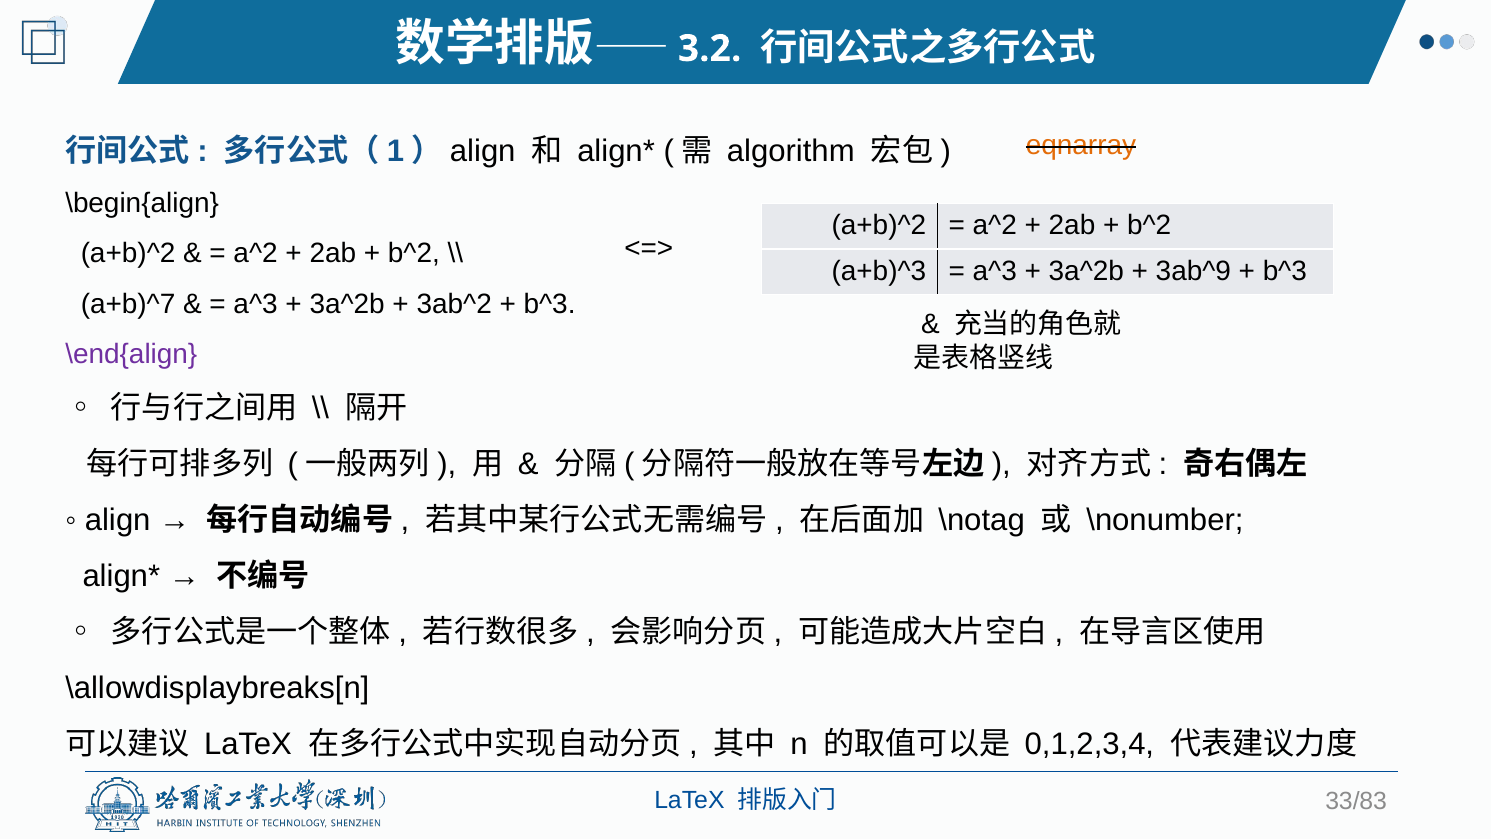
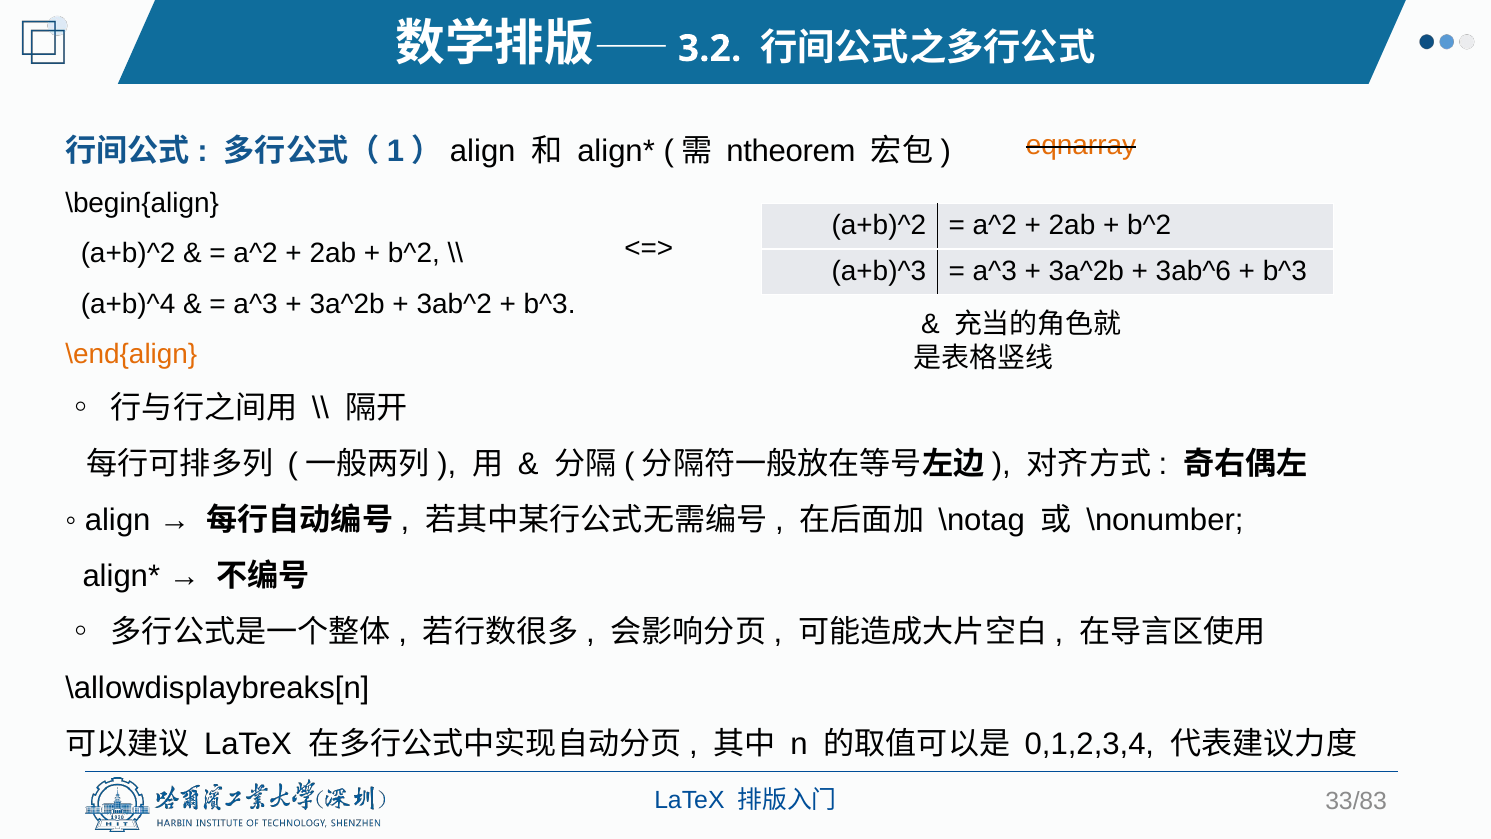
algorithm: algorithm -> ntheorem (791, 151)
3ab^9: 3ab^9 -> 3ab^6 (1193, 271)
a+b)^7: a+b)^7 -> a+b)^4 (128, 304)
\end{align colour: purple -> orange (131, 354)
